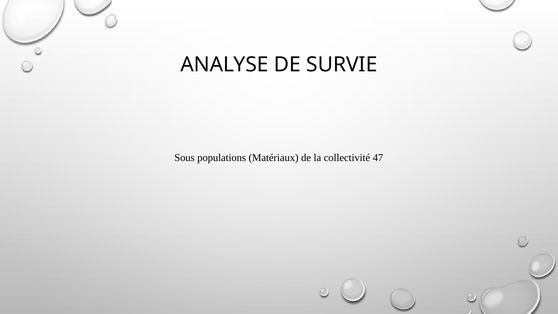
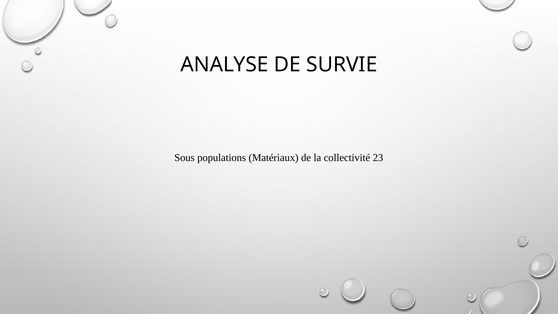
47: 47 -> 23 (378, 158)
